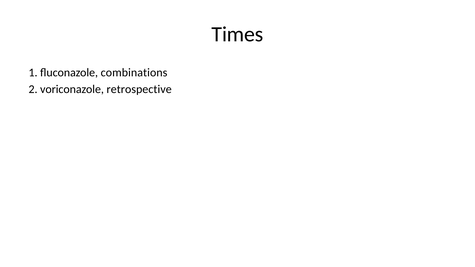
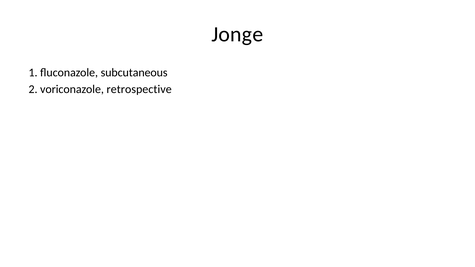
Times: Times -> Jonge (237, 34)
combinations: combinations -> subcutaneous (134, 73)
